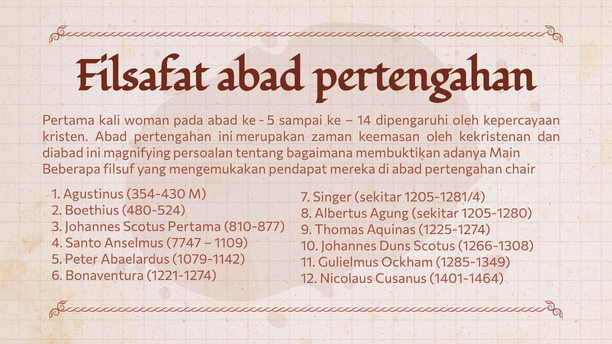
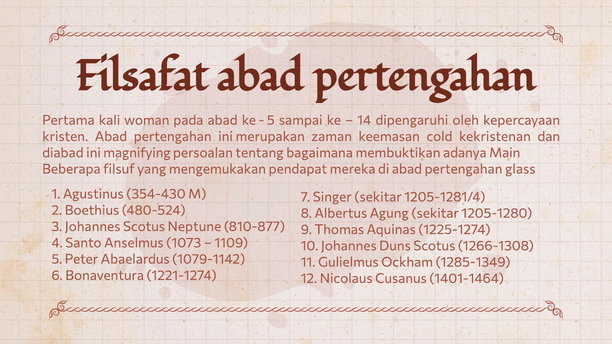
keemasan oleh: oleh -> cold (439, 137)
chair: chair -> glass (520, 169)
Scotus Pertama: Pertama -> Neptune (194, 227)
7747: 7747 -> 1073 (184, 243)
